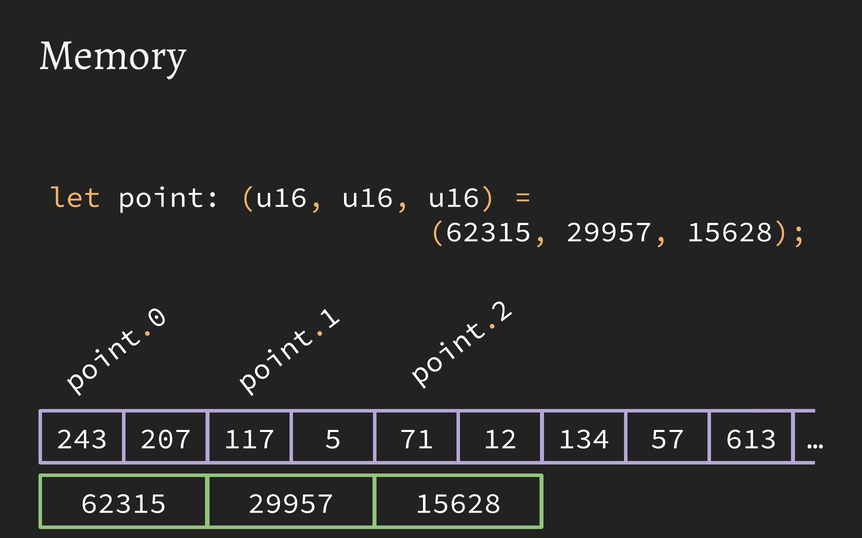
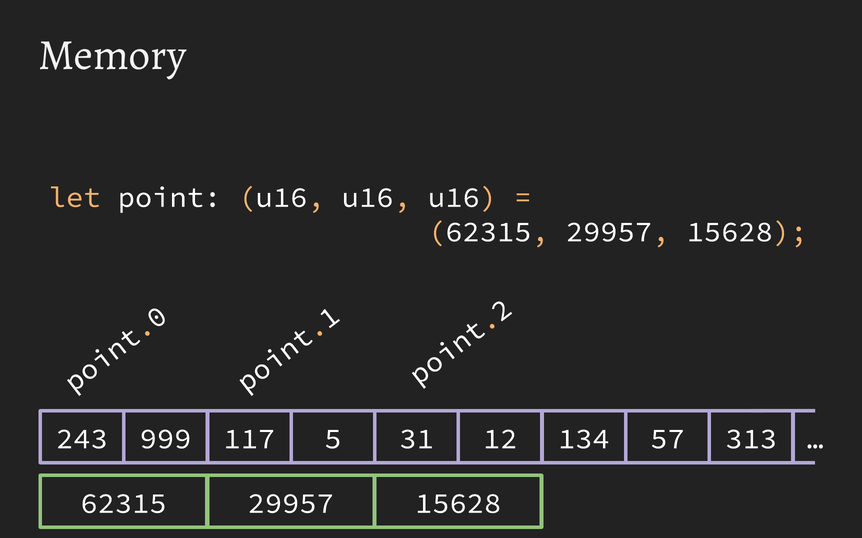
207: 207 -> 999 (166, 439)
71: 71 -> 31 (417, 439)
613: 613 -> 313 (751, 439)
